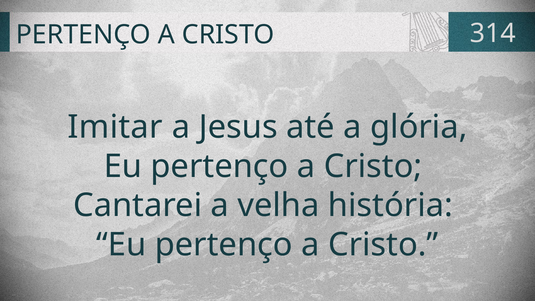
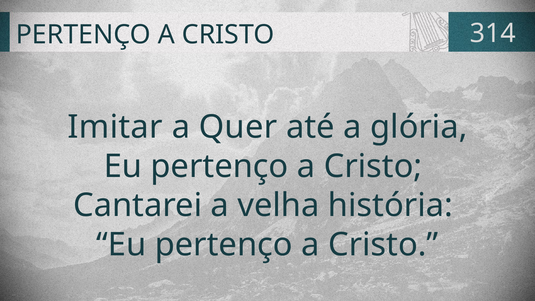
Jesus: Jesus -> Quer (238, 127)
